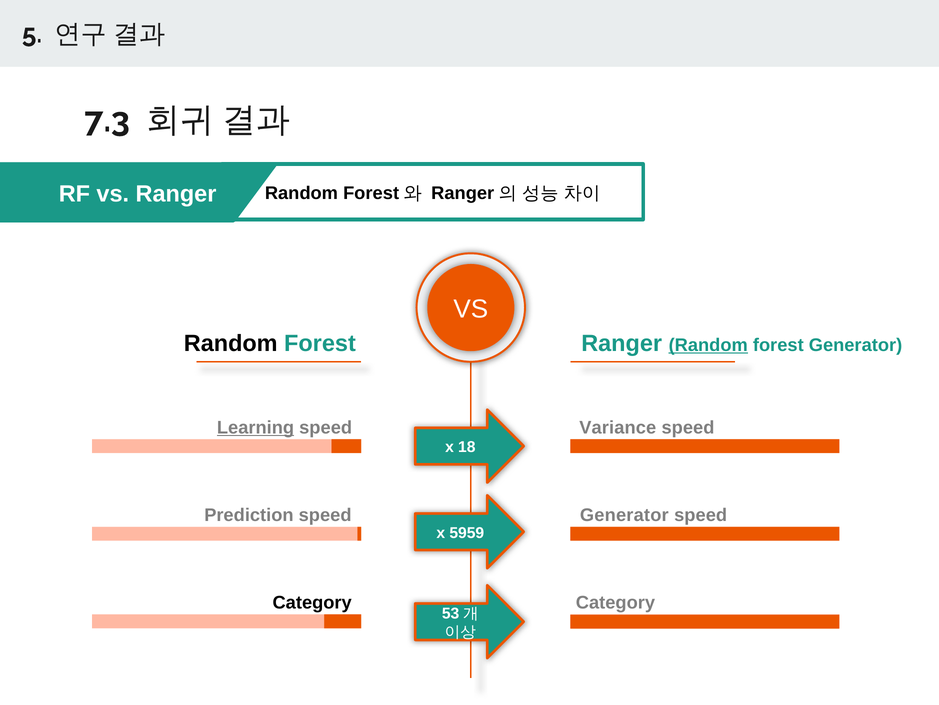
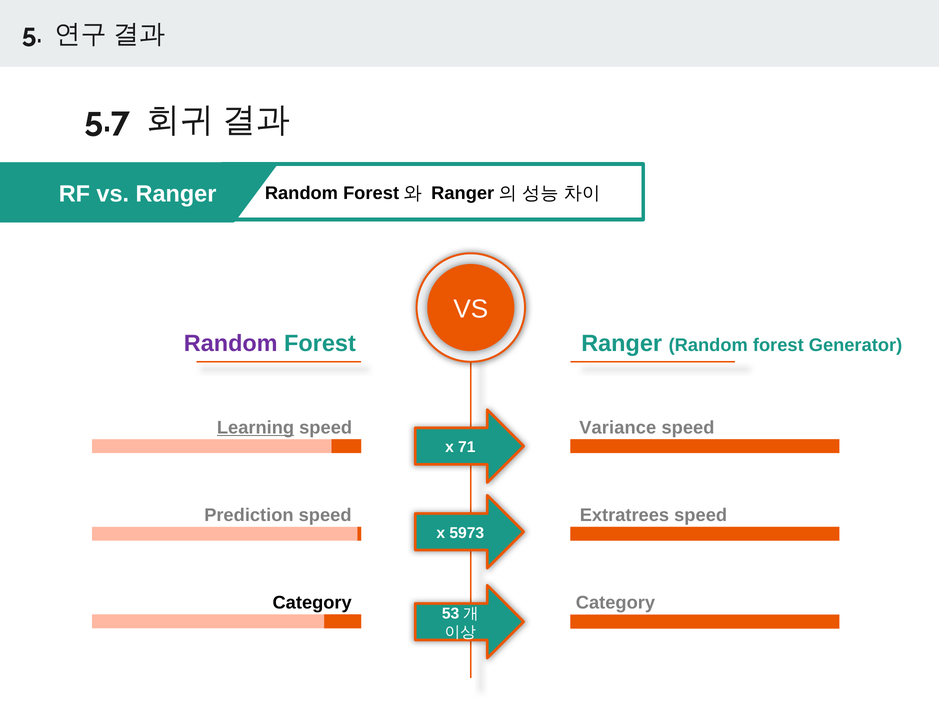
7.3: 7.3 -> 5.7 (107, 120)
Random colour: black -> purple (231, 343)
Random underline: present -> none (708, 345)
18: 18 -> 71 (467, 447)
speed Generator: Generator -> Extratrees (624, 515)
5959: 5959 -> 5973 (467, 532)
